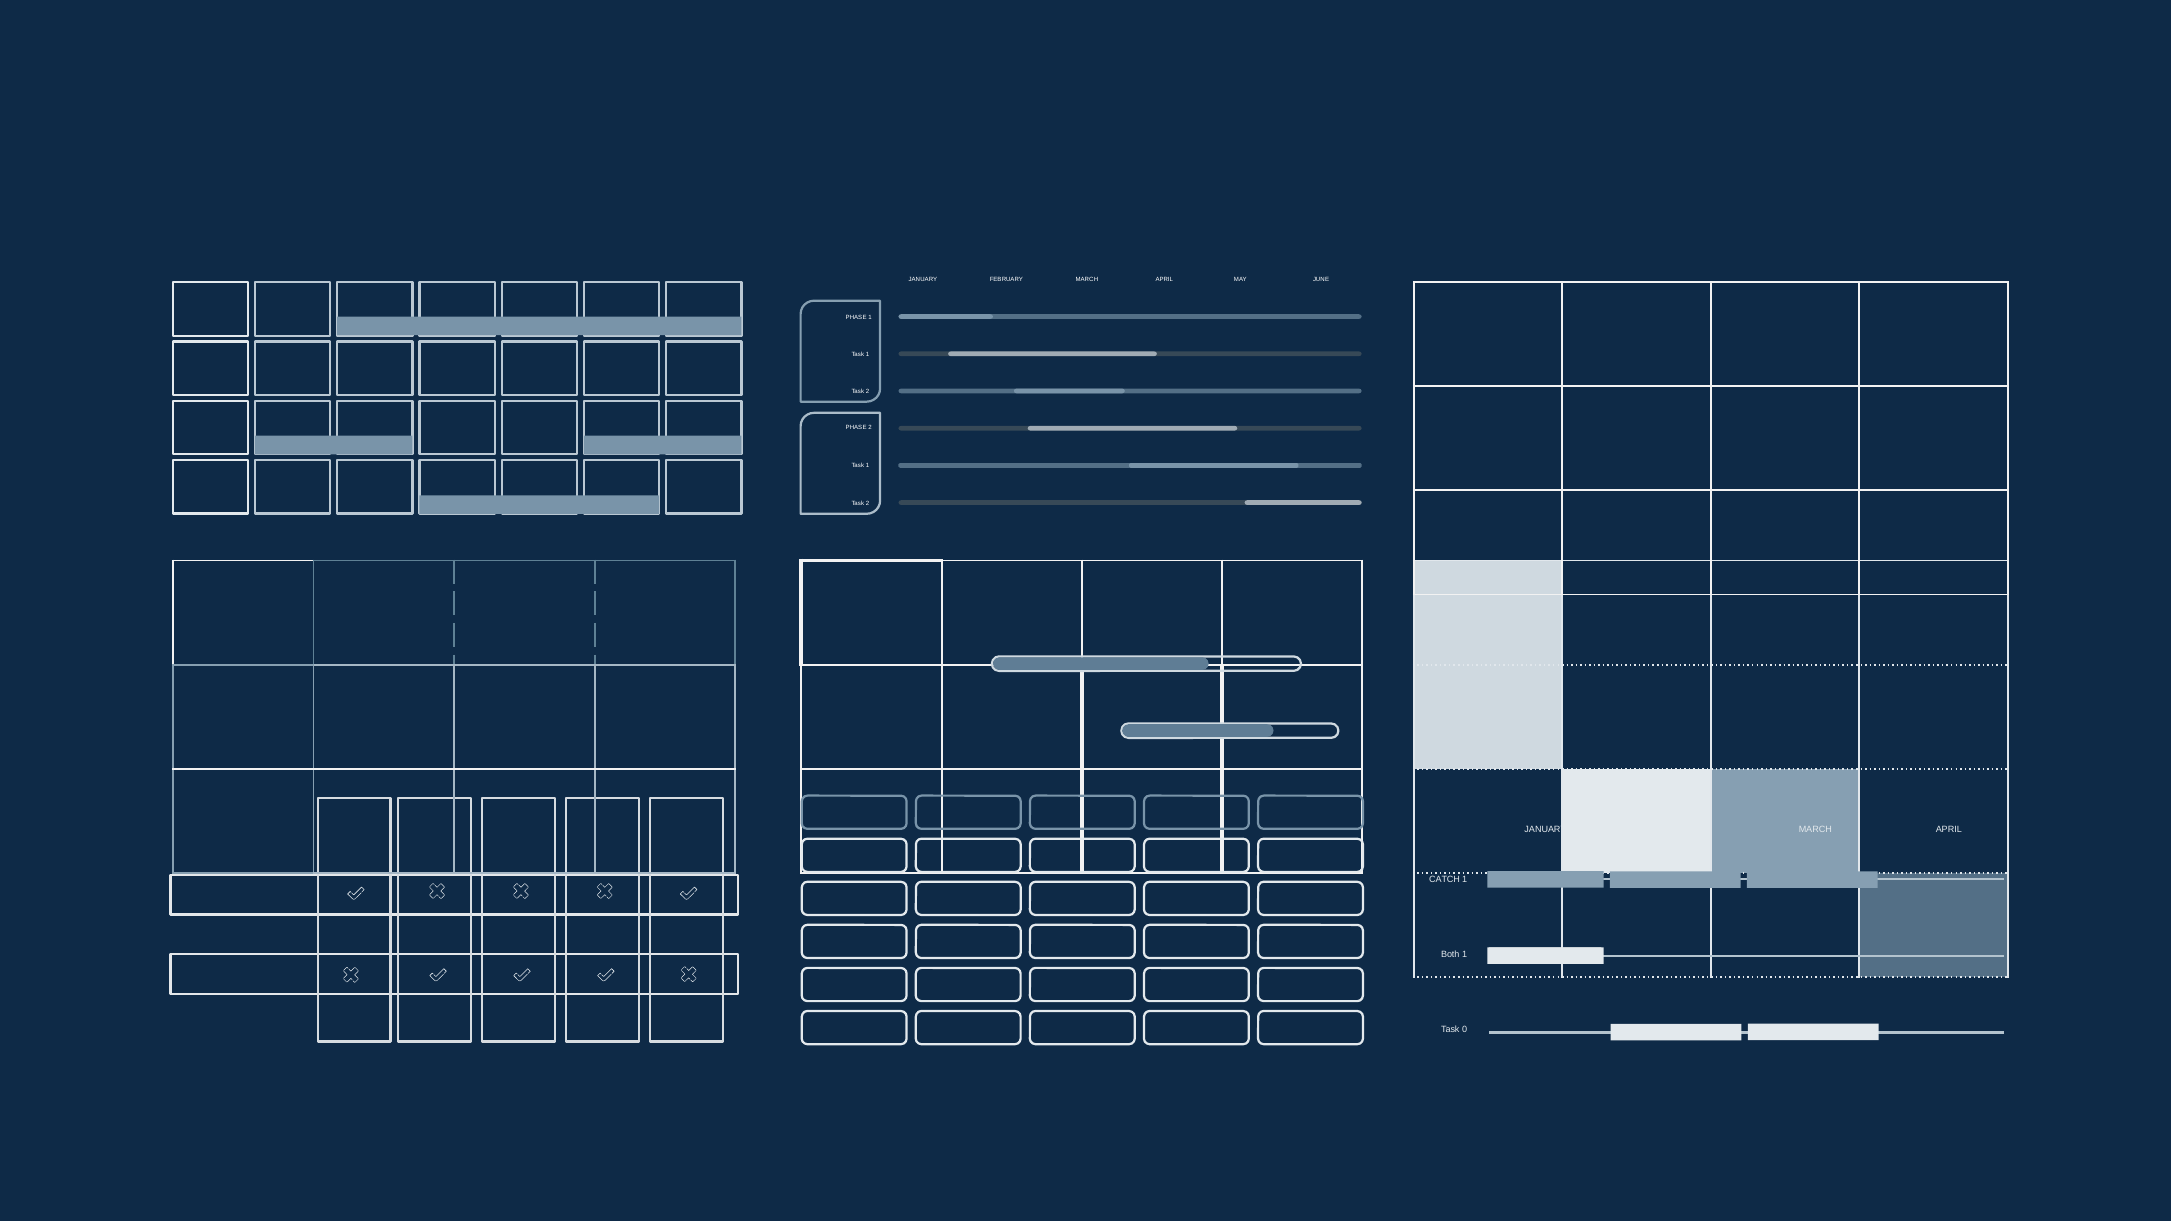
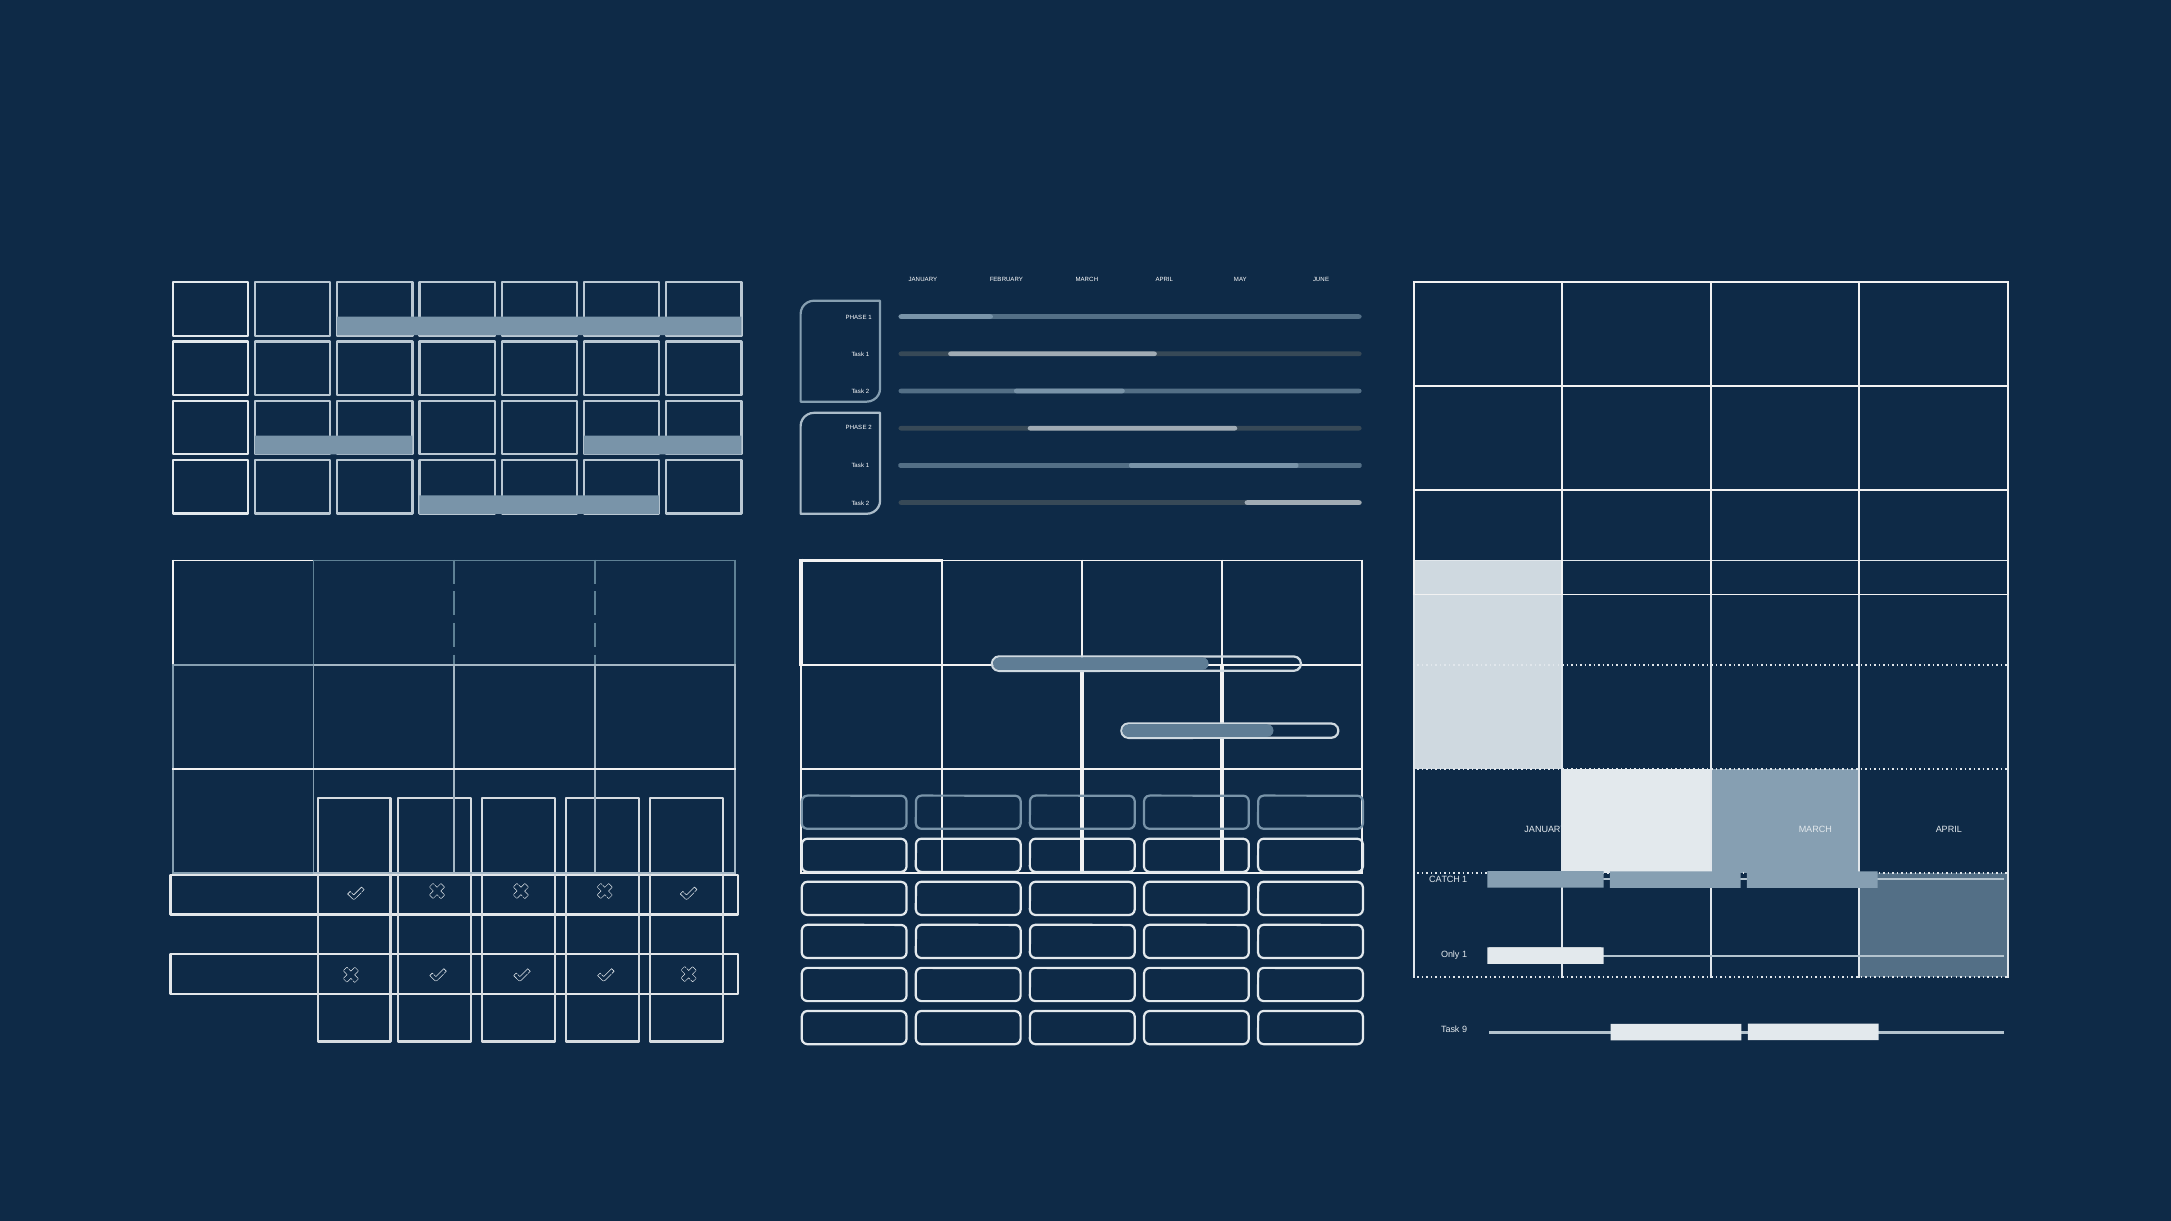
Both: Both -> Only (1450, 955)
0: 0 -> 9 (1465, 1030)
